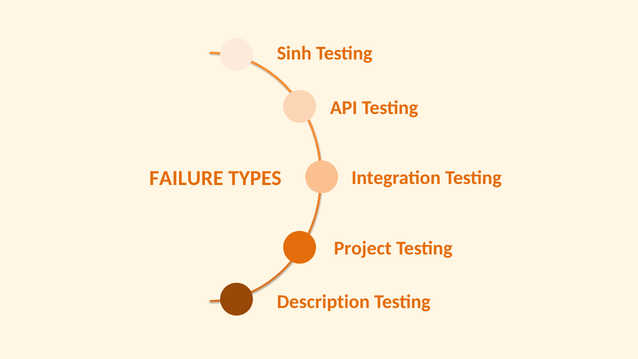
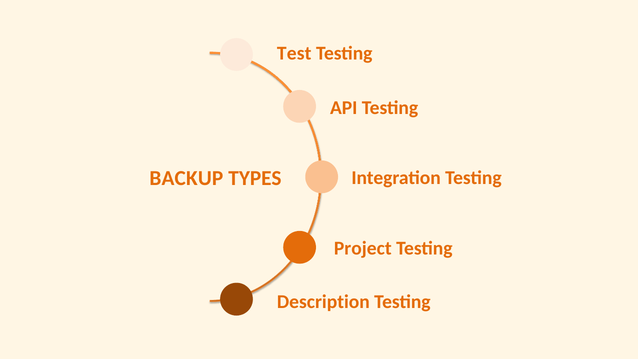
Sinh: Sinh -> Test (294, 53)
FAILURE: FAILURE -> BACKUP (186, 178)
